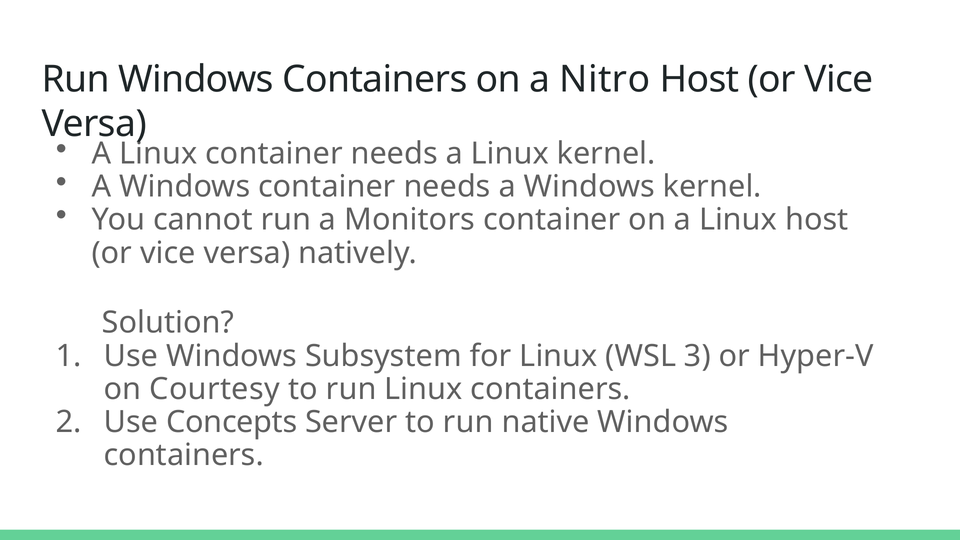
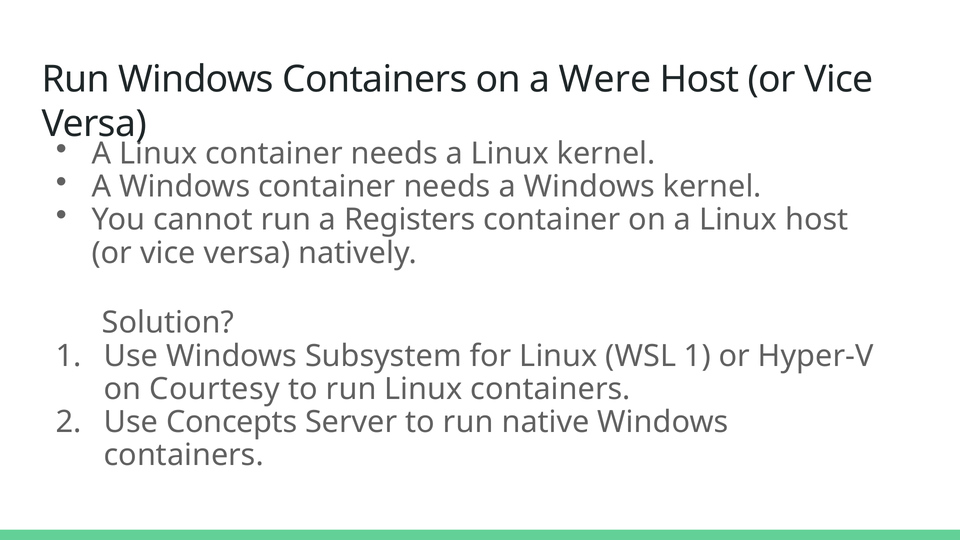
Nitro: Nitro -> Were (605, 79)
Monitors: Monitors -> Registers (410, 220)
WSL 3: 3 -> 1 (697, 356)
